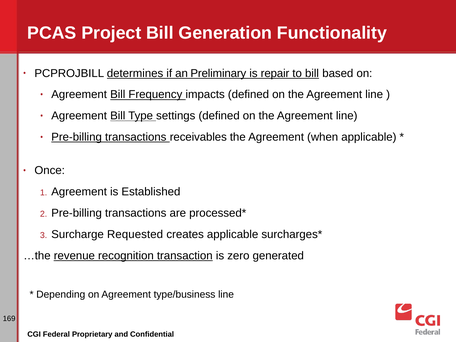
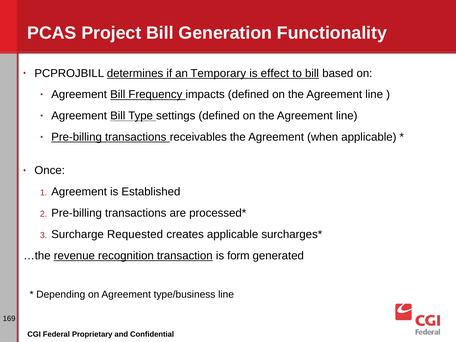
Preliminary: Preliminary -> Temporary (218, 73)
repair: repair -> effect (275, 73)
zero: zero -> form (238, 256)
